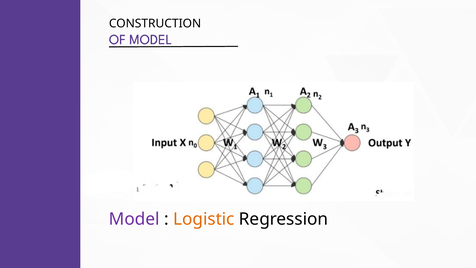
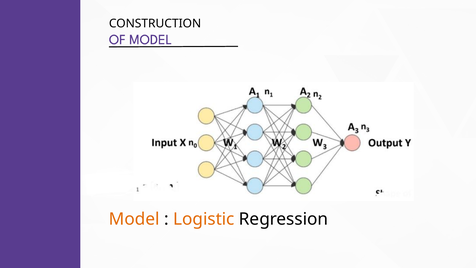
Model colour: purple -> orange (134, 219)
